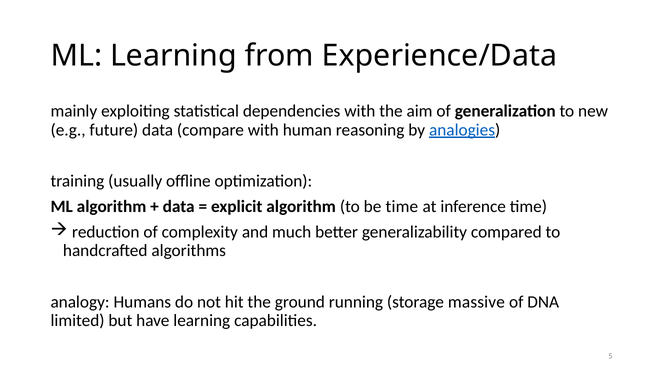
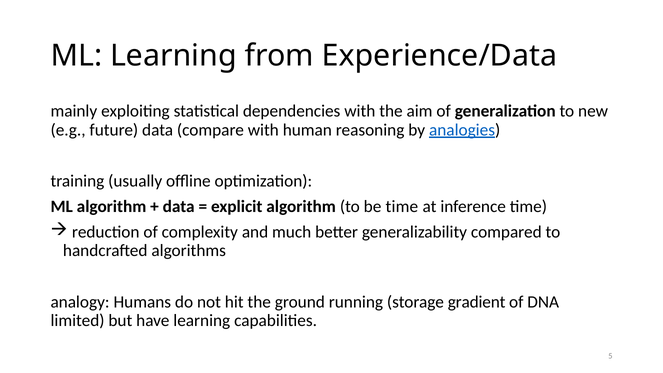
massive: massive -> gradient (477, 302)
